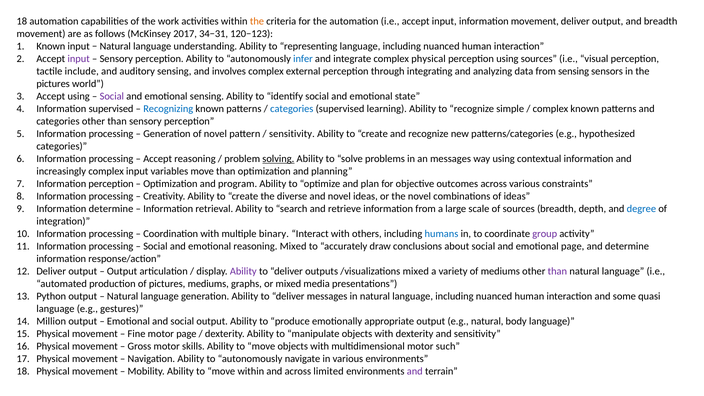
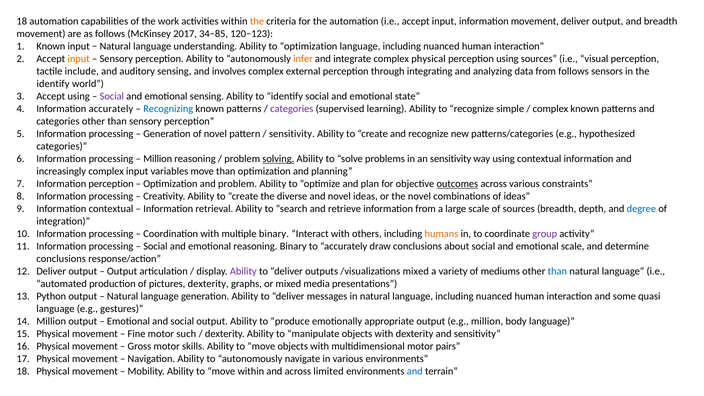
34−31: 34−31 -> 34−85 (214, 34)
to representing: representing -> optimization (309, 46)
input colour: purple -> orange (79, 59)
infer colour: blue -> orange (303, 59)
from sensing: sensing -> follows (574, 71)
pictures: pictures -> identify (53, 84)
Information supervised: supervised -> accurately (111, 109)
categories colour: blue -> purple (292, 109)
Accept: Accept -> Million (158, 159)
an messages: messages -> sensitivity (451, 159)
and program: program -> problem (238, 184)
outcomes underline: none -> present (457, 184)
Information determine: determine -> contextual (111, 209)
humans colour: blue -> orange (441, 234)
reasoning Mixed: Mixed -> Binary (293, 246)
emotional page: page -> scale (573, 246)
information: information -> conclusions (61, 259)
than colour: purple -> blue (557, 271)
pictures mediums: mediums -> dexterity (208, 284)
e.g natural: natural -> million (487, 321)
motor page: page -> such (186, 334)
such: such -> pairs (448, 346)
and colour: purple -> blue (415, 371)
